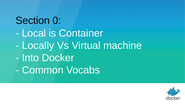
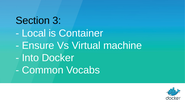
0: 0 -> 3 (57, 21)
Locally: Locally -> Ensure (38, 46)
